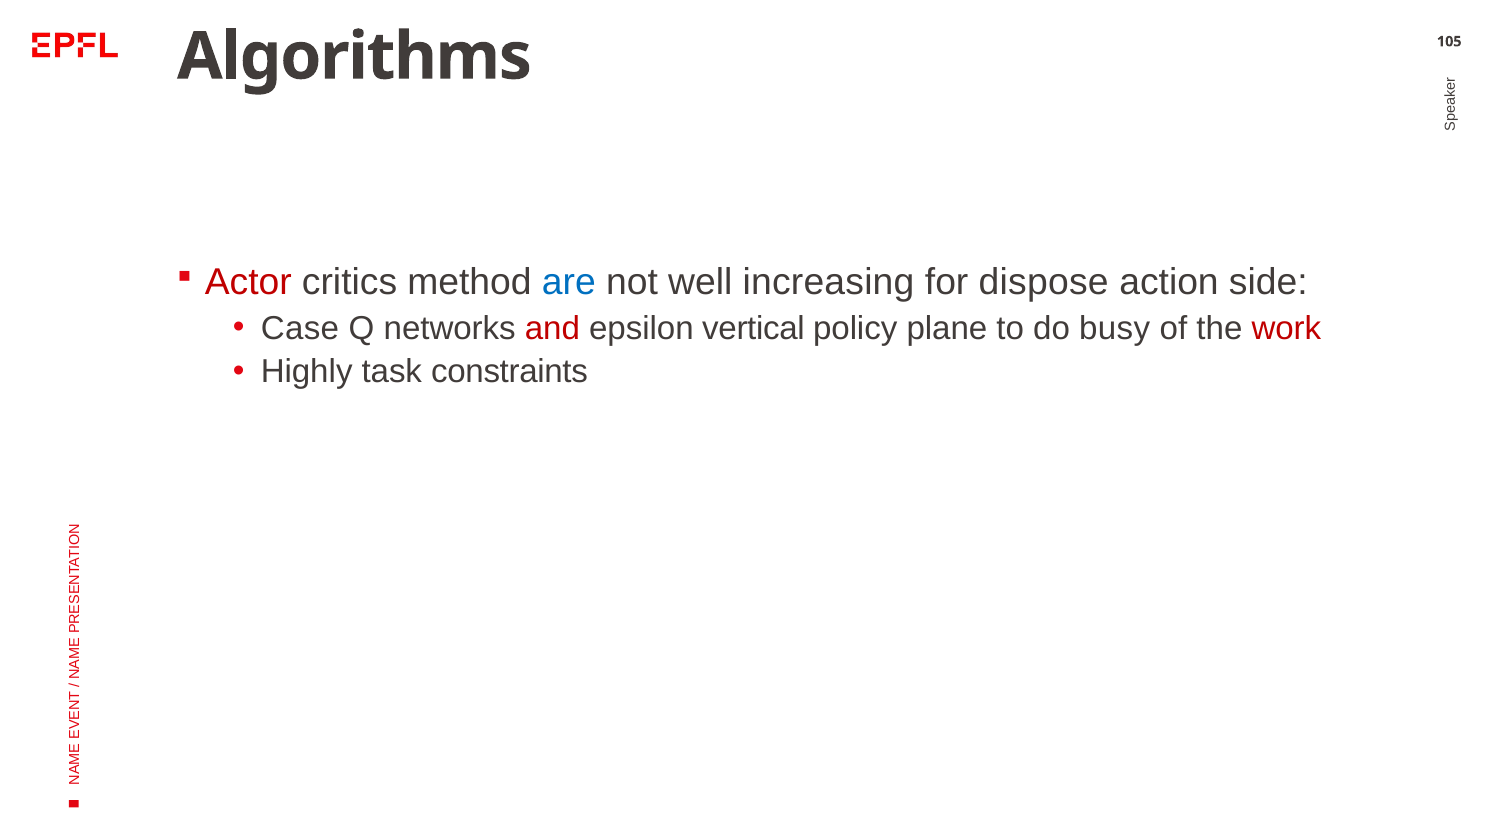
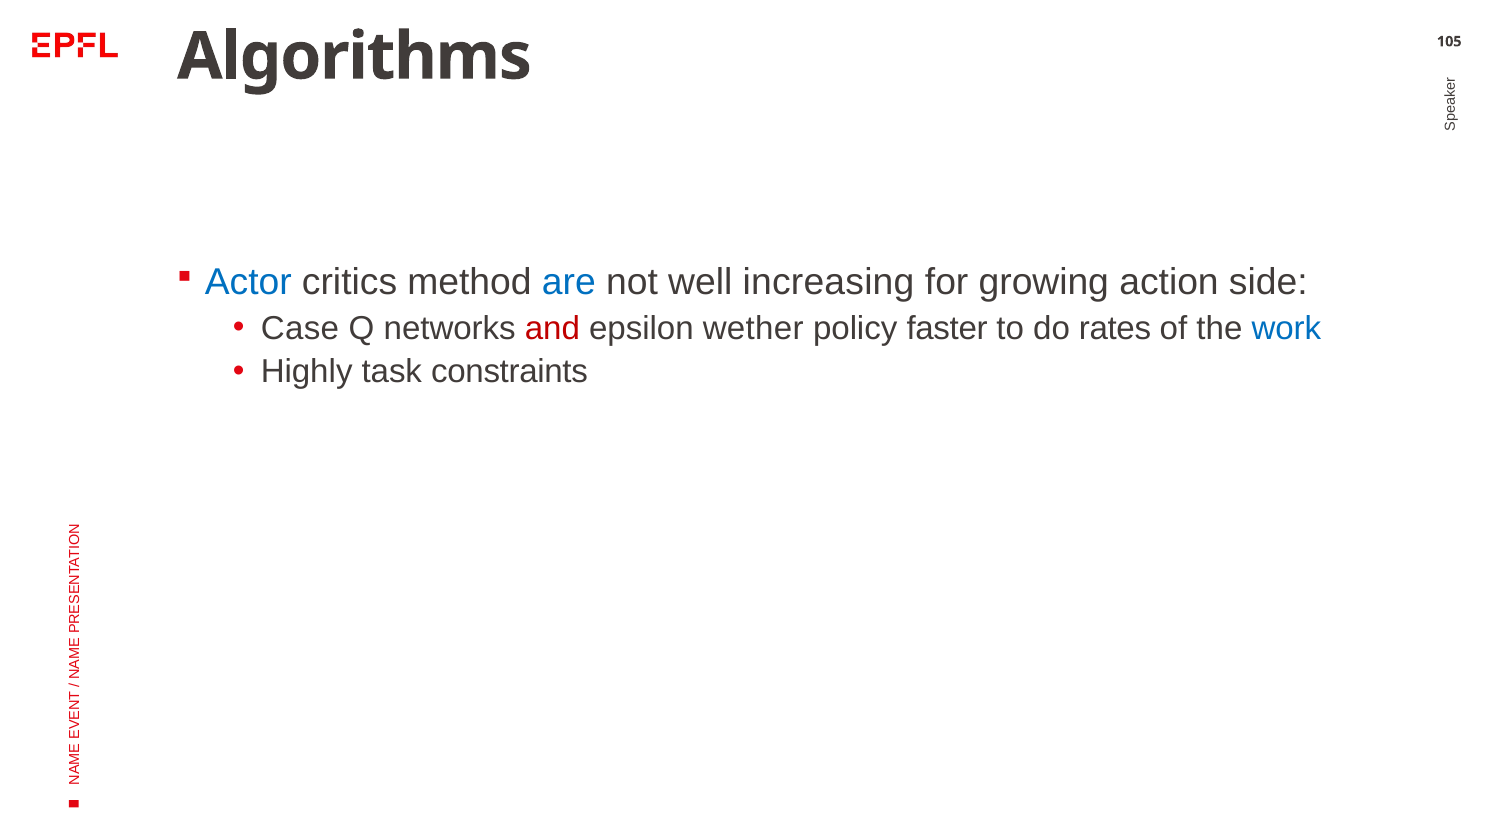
Actor colour: red -> blue (248, 282)
dispose: dispose -> growing (1044, 282)
vertical: vertical -> wether (753, 328)
plane: plane -> faster (947, 328)
busy: busy -> rates (1115, 328)
work colour: red -> blue (1286, 328)
